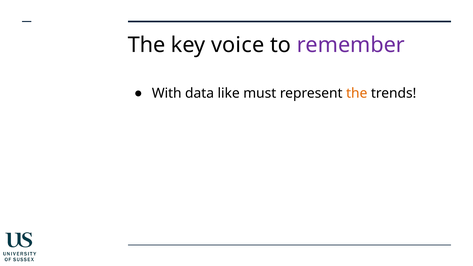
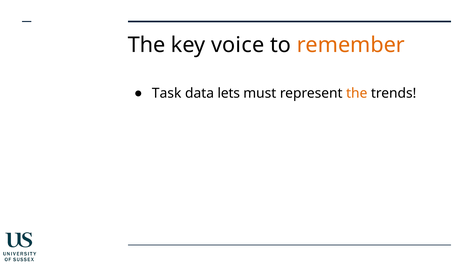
remember colour: purple -> orange (351, 45)
With: With -> Task (167, 93)
like: like -> lets (229, 93)
